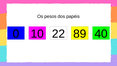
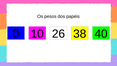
22: 22 -> 26 (58, 34)
89: 89 -> 38 (80, 34)
